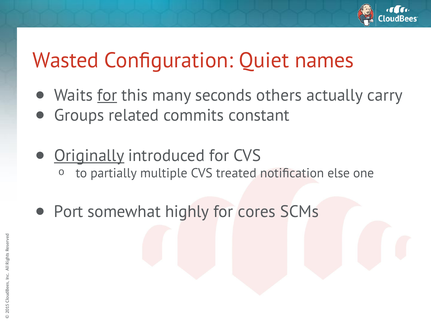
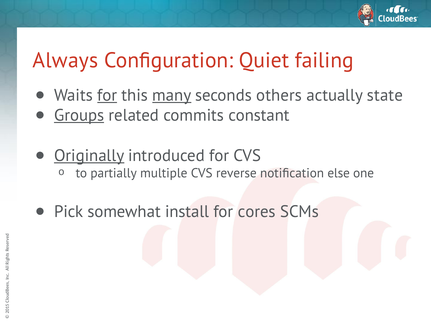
Wasted: Wasted -> Always (65, 61)
names: names -> failing (324, 61)
many underline: none -> present (172, 95)
carry: carry -> state (385, 95)
Groups underline: none -> present (79, 115)
treated: treated -> reverse (236, 173)
Port: Port -> Pick (69, 212)
highly: highly -> install (187, 212)
